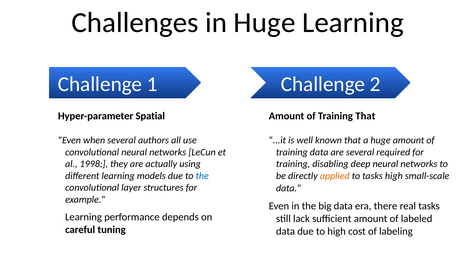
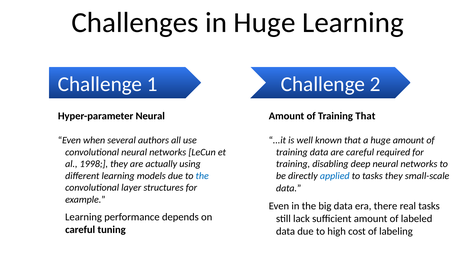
Hyper-parameter Spatial: Spatial -> Neural (150, 117)
are several: several -> careful (360, 153)
applied colour: orange -> blue (335, 176)
tasks high: high -> they (394, 176)
